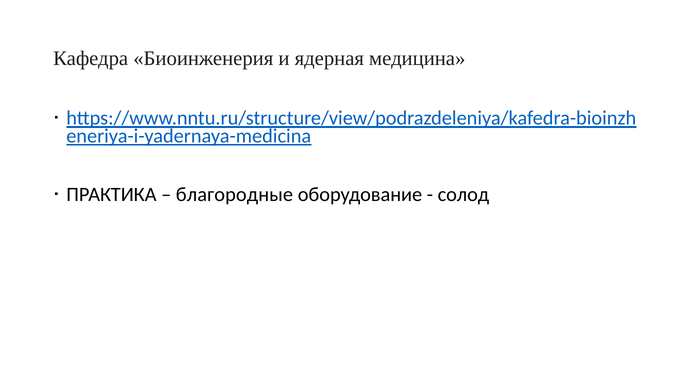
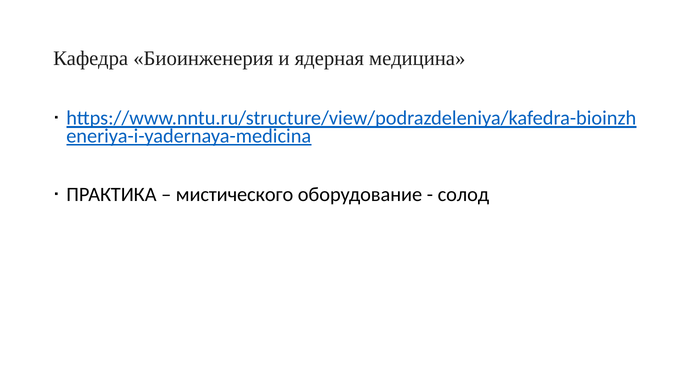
благородные: благородные -> мистического (235, 195)
